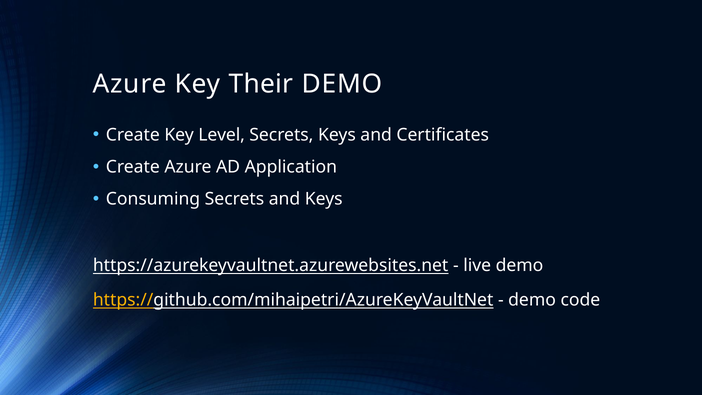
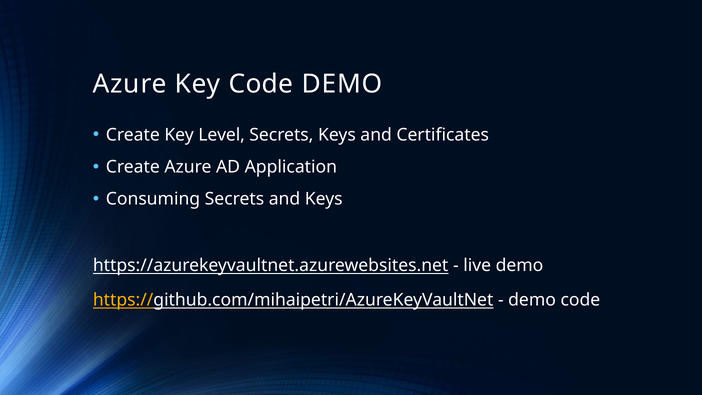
Key Their: Their -> Code (261, 84)
